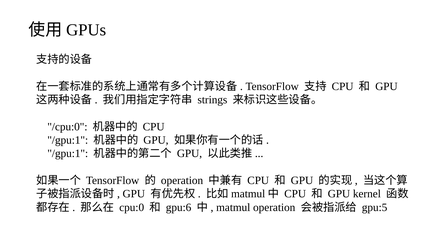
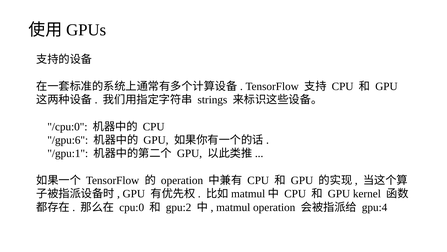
/gpu:1: /gpu:1 -> /gpu:6 (68, 140)
gpu:6: gpu:6 -> gpu:2 (179, 207)
gpu:5: gpu:5 -> gpu:4 (375, 207)
